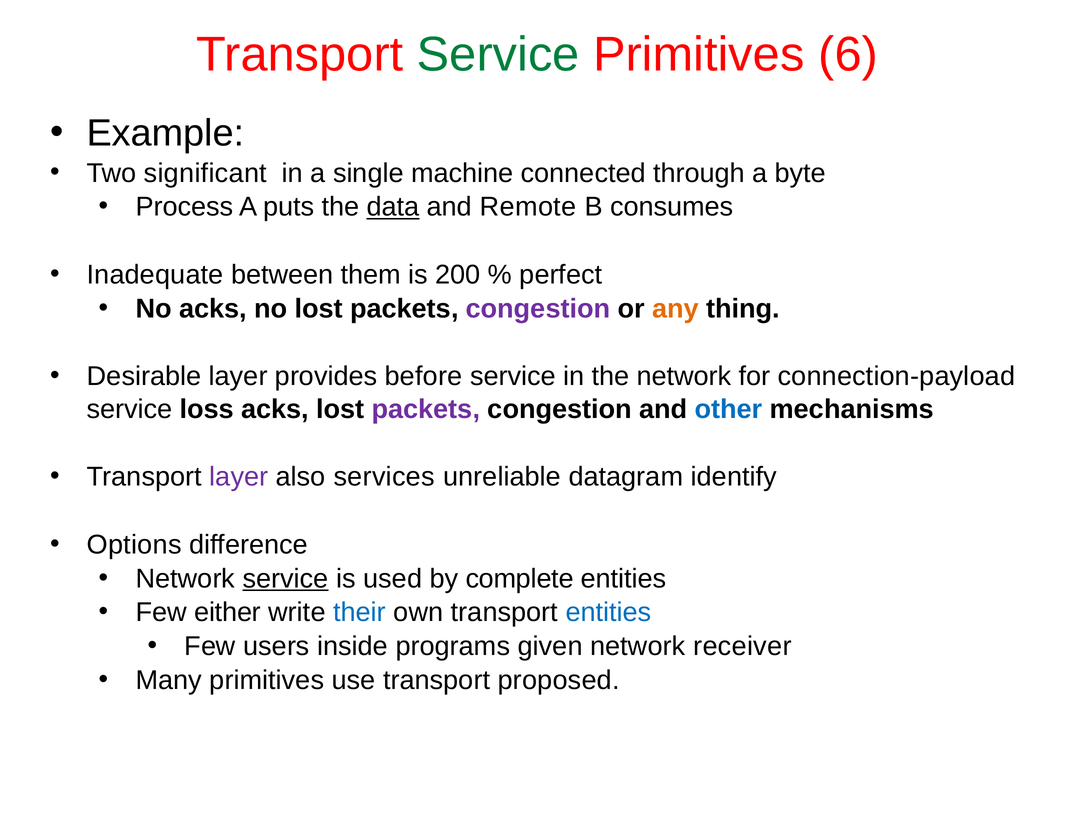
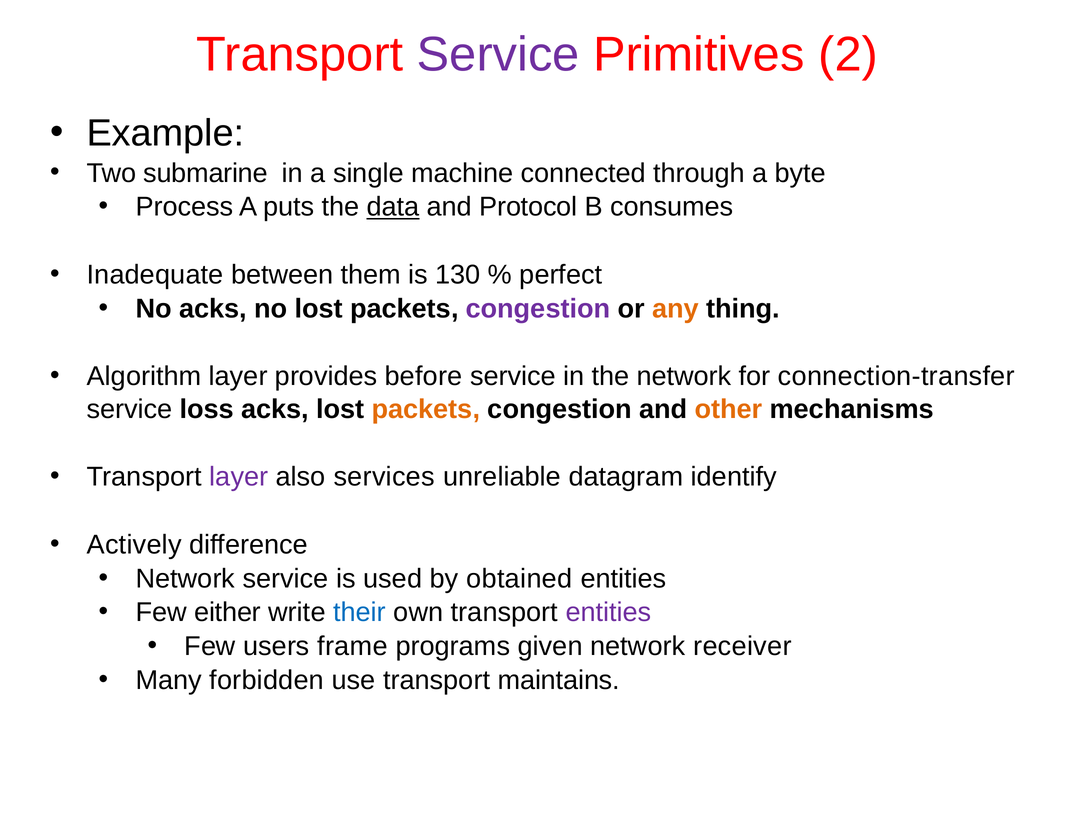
Service colour: green -> purple (498, 55)
6: 6 -> 2 (848, 55)
significant: significant -> submarine (206, 173)
Remote: Remote -> Protocol (528, 207)
200: 200 -> 130 (458, 275)
Desirable: Desirable -> Algorithm (144, 376)
connection-payload: connection-payload -> connection-transfer (896, 376)
packets colour: purple -> orange (426, 409)
other colour: blue -> orange (729, 409)
Options: Options -> Actively (134, 545)
service underline: present -> none (286, 579)
complete: complete -> obtained (519, 579)
entities colour: blue -> purple (609, 612)
inside: inside -> frame (352, 646)
Many primitives: primitives -> forbidden (267, 680)
proposed: proposed -> maintains (559, 680)
